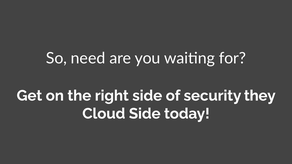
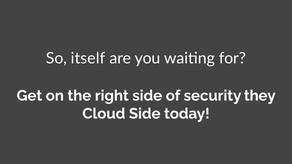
need: need -> itself (88, 58)
